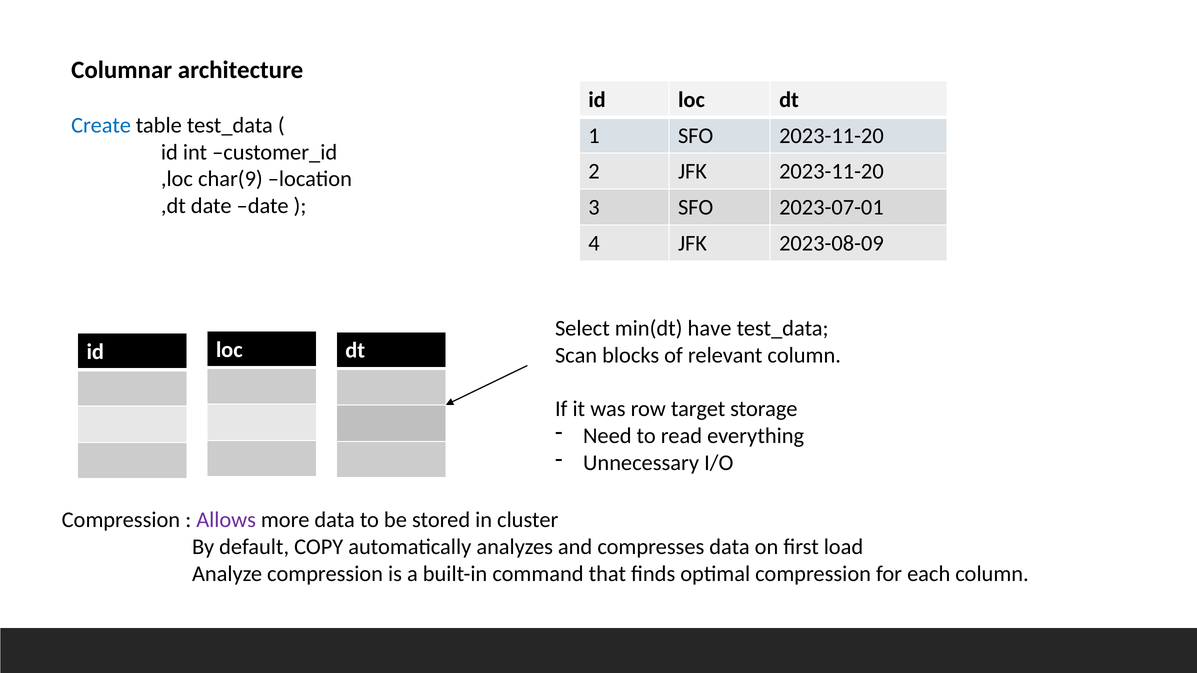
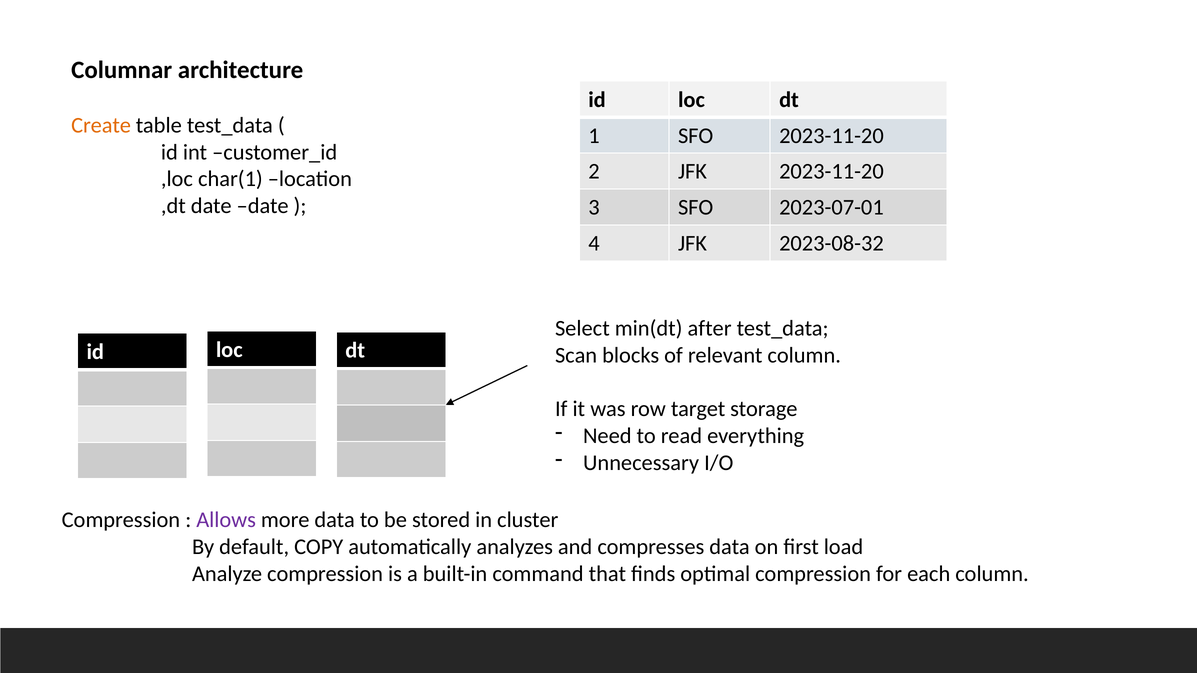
Create colour: blue -> orange (101, 125)
char(9: char(9 -> char(1 (230, 179)
2023-08-09: 2023-08-09 -> 2023-08-32 (831, 244)
have: have -> after (710, 328)
